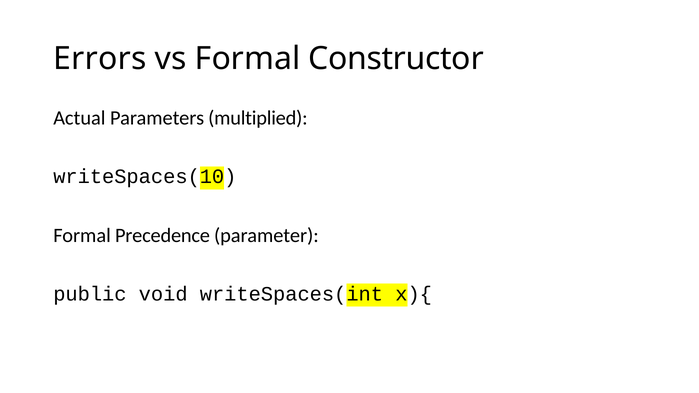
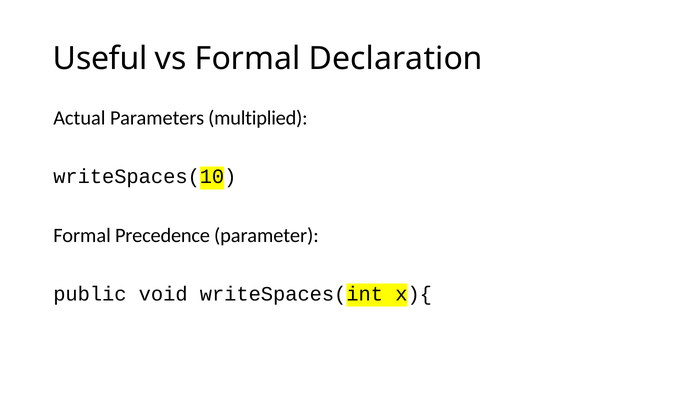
Errors: Errors -> Useful (100, 59)
Constructor: Constructor -> Declaration (396, 59)
